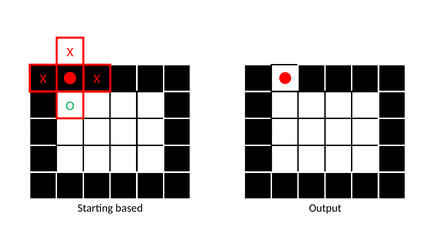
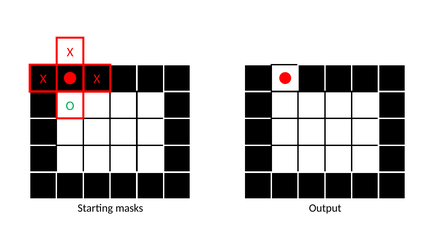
based: based -> masks (129, 208)
